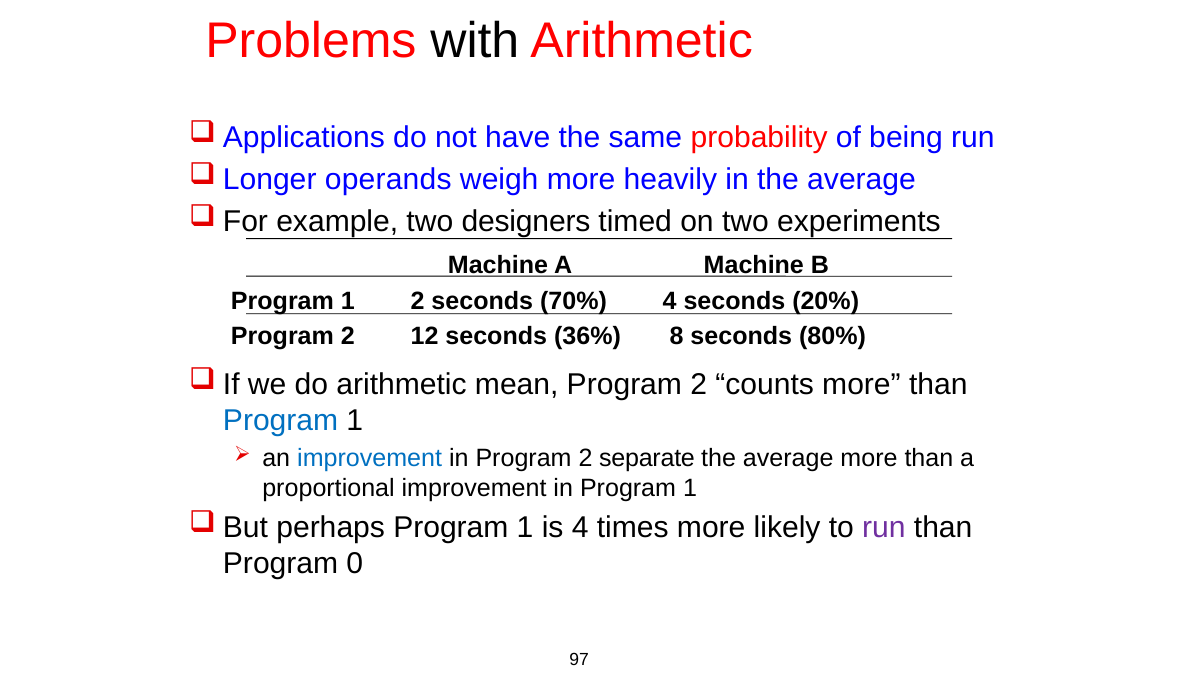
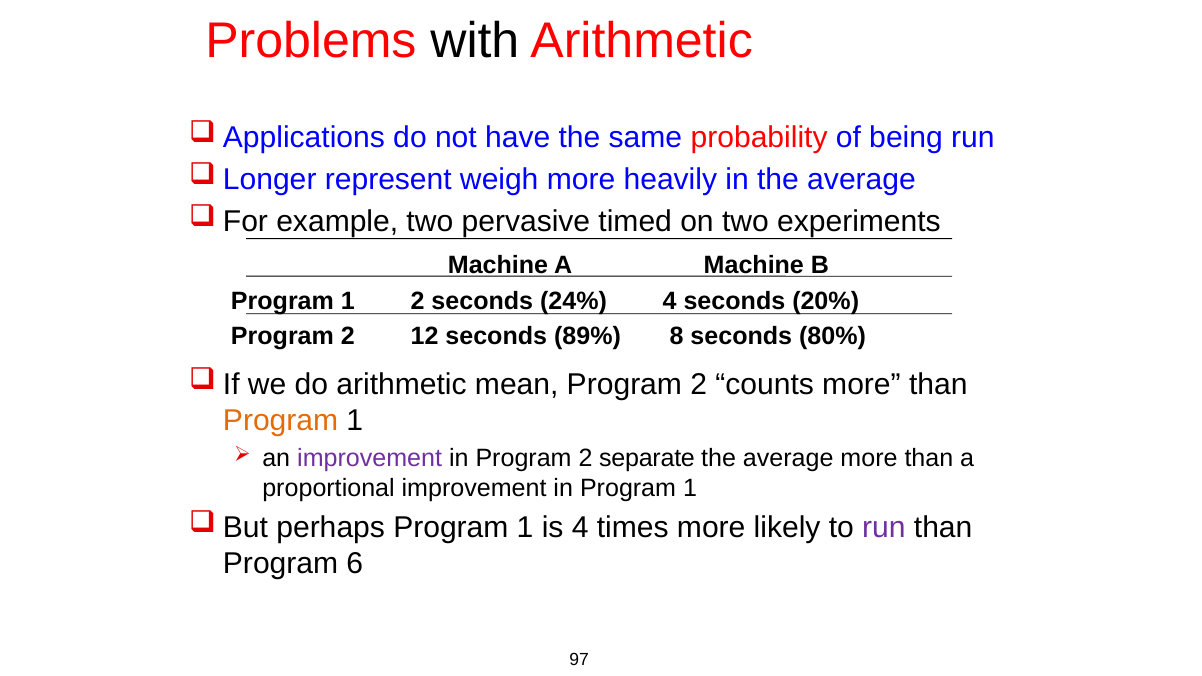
operands: operands -> represent (388, 179)
designers: designers -> pervasive (526, 221)
70%: 70% -> 24% (574, 301)
36%: 36% -> 89% (587, 336)
Program colour: blue -> orange (281, 421)
improvement colour: blue -> purple (370, 458)
0: 0 -> 6 (355, 564)
